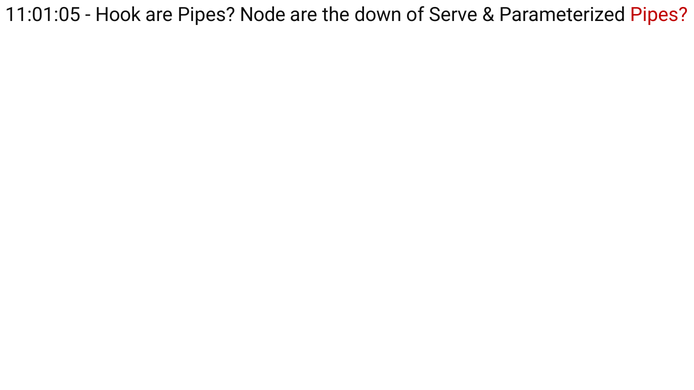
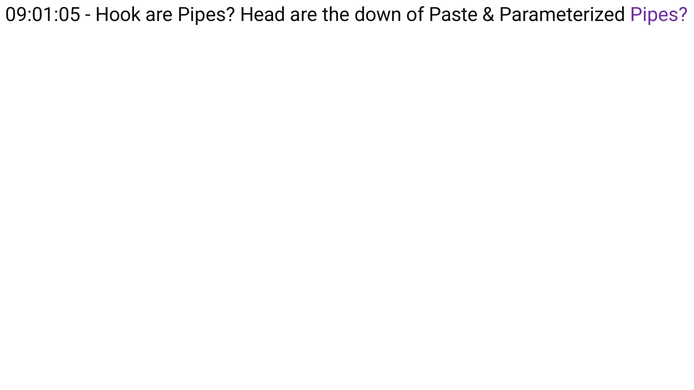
11:01:05: 11:01:05 -> 09:01:05 (43, 15)
Node: Node -> Head (263, 15)
Serve: Serve -> Paste (453, 15)
Pipes colour: red -> purple (659, 15)
